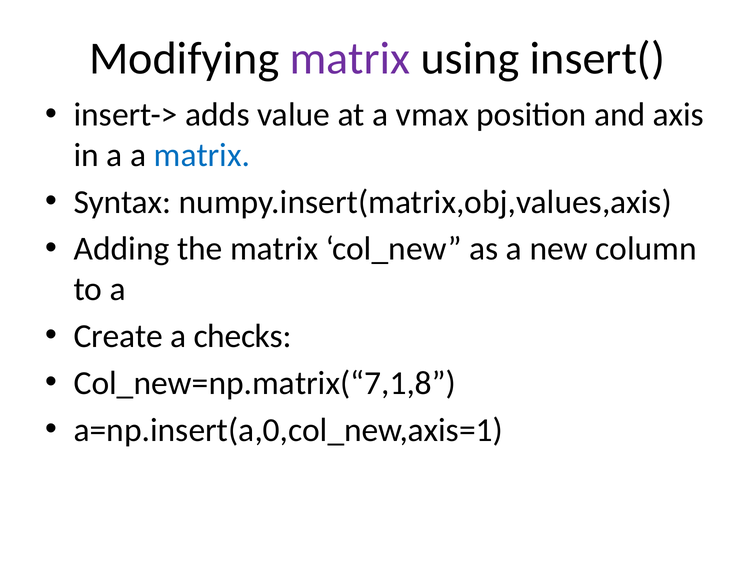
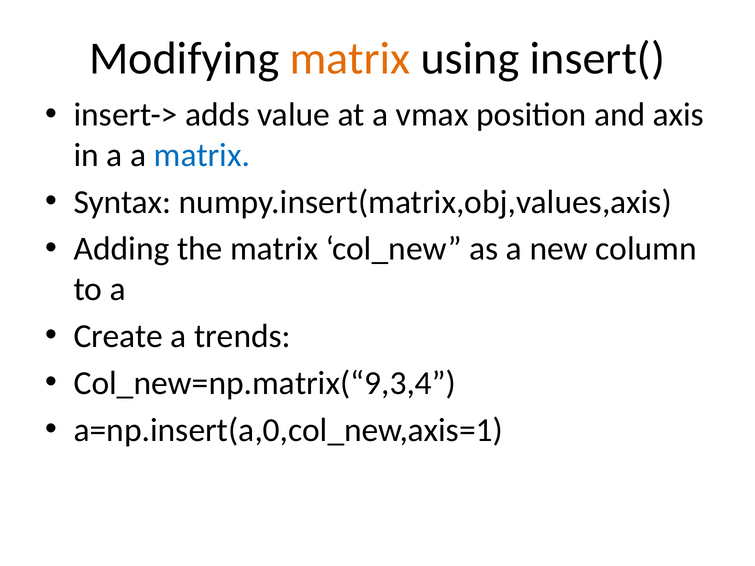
matrix colour: purple -> orange (350, 59)
checks: checks -> trends (242, 336)
Col_new=np.matrix(“7,1,8: Col_new=np.matrix(“7,1,8 -> Col_new=np.matrix(“9,3,4 (265, 383)
